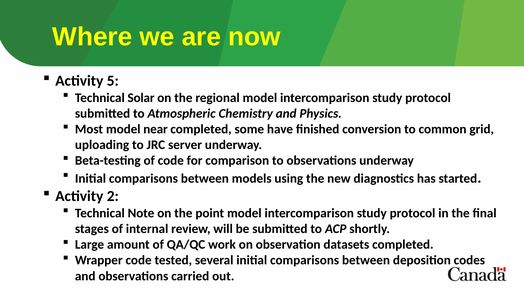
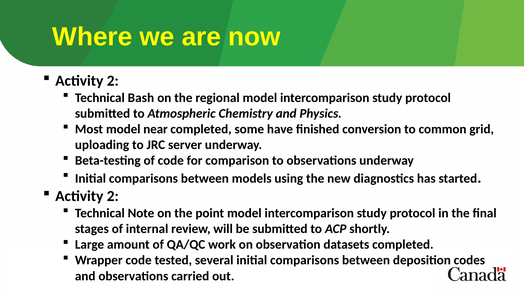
5: 5 -> 2 (113, 81)
Solar: Solar -> Bash (141, 98)
